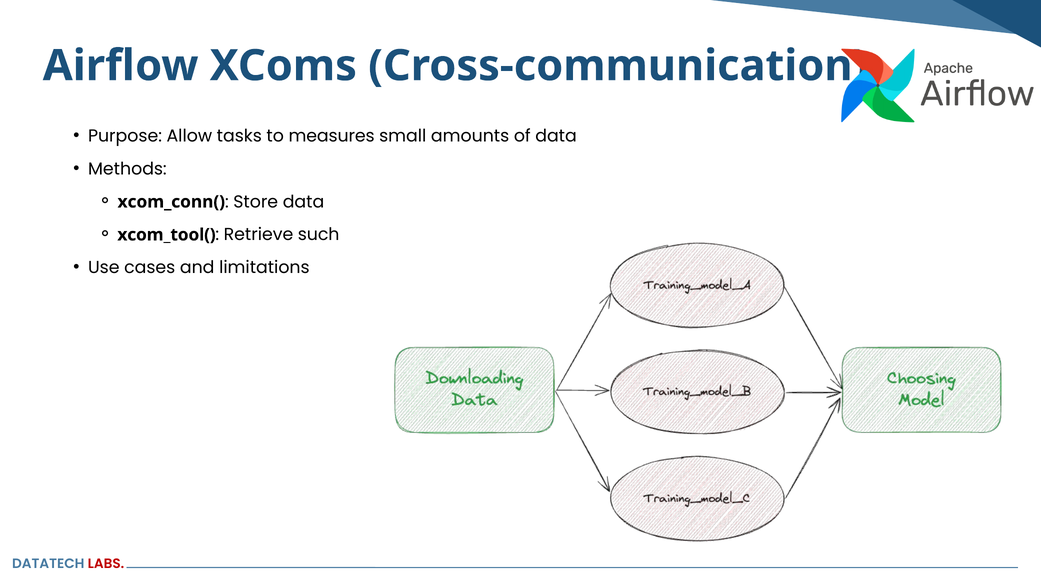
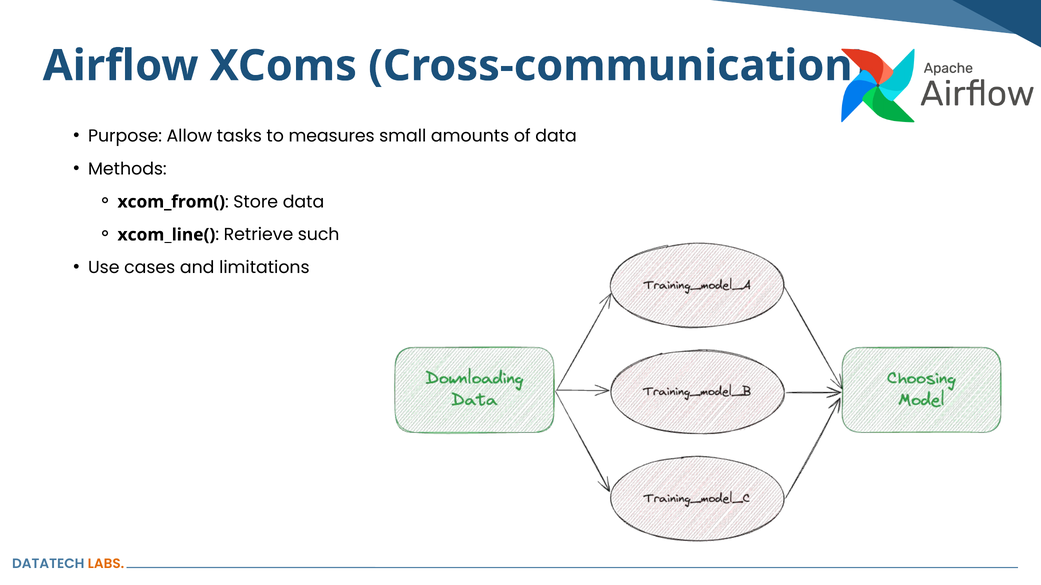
xcom_conn(: xcom_conn( -> xcom_from( (171, 202)
xcom_tool(: xcom_tool( -> xcom_line( (166, 235)
LABS colour: red -> orange (106, 564)
